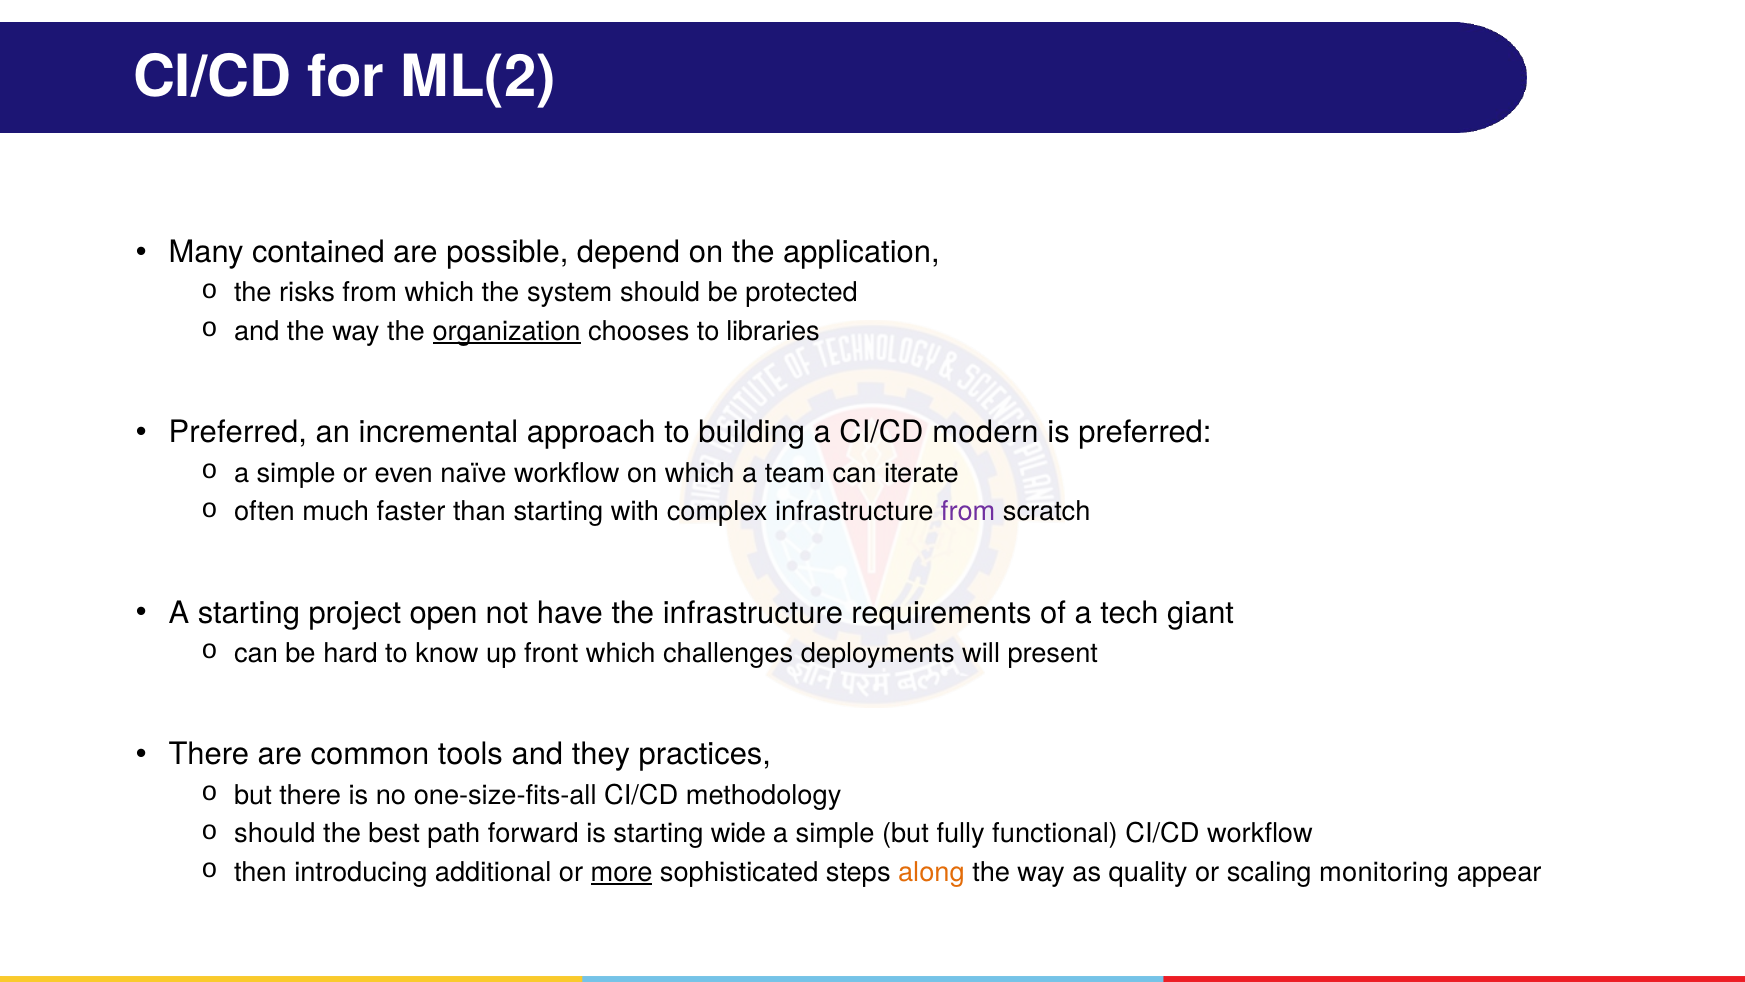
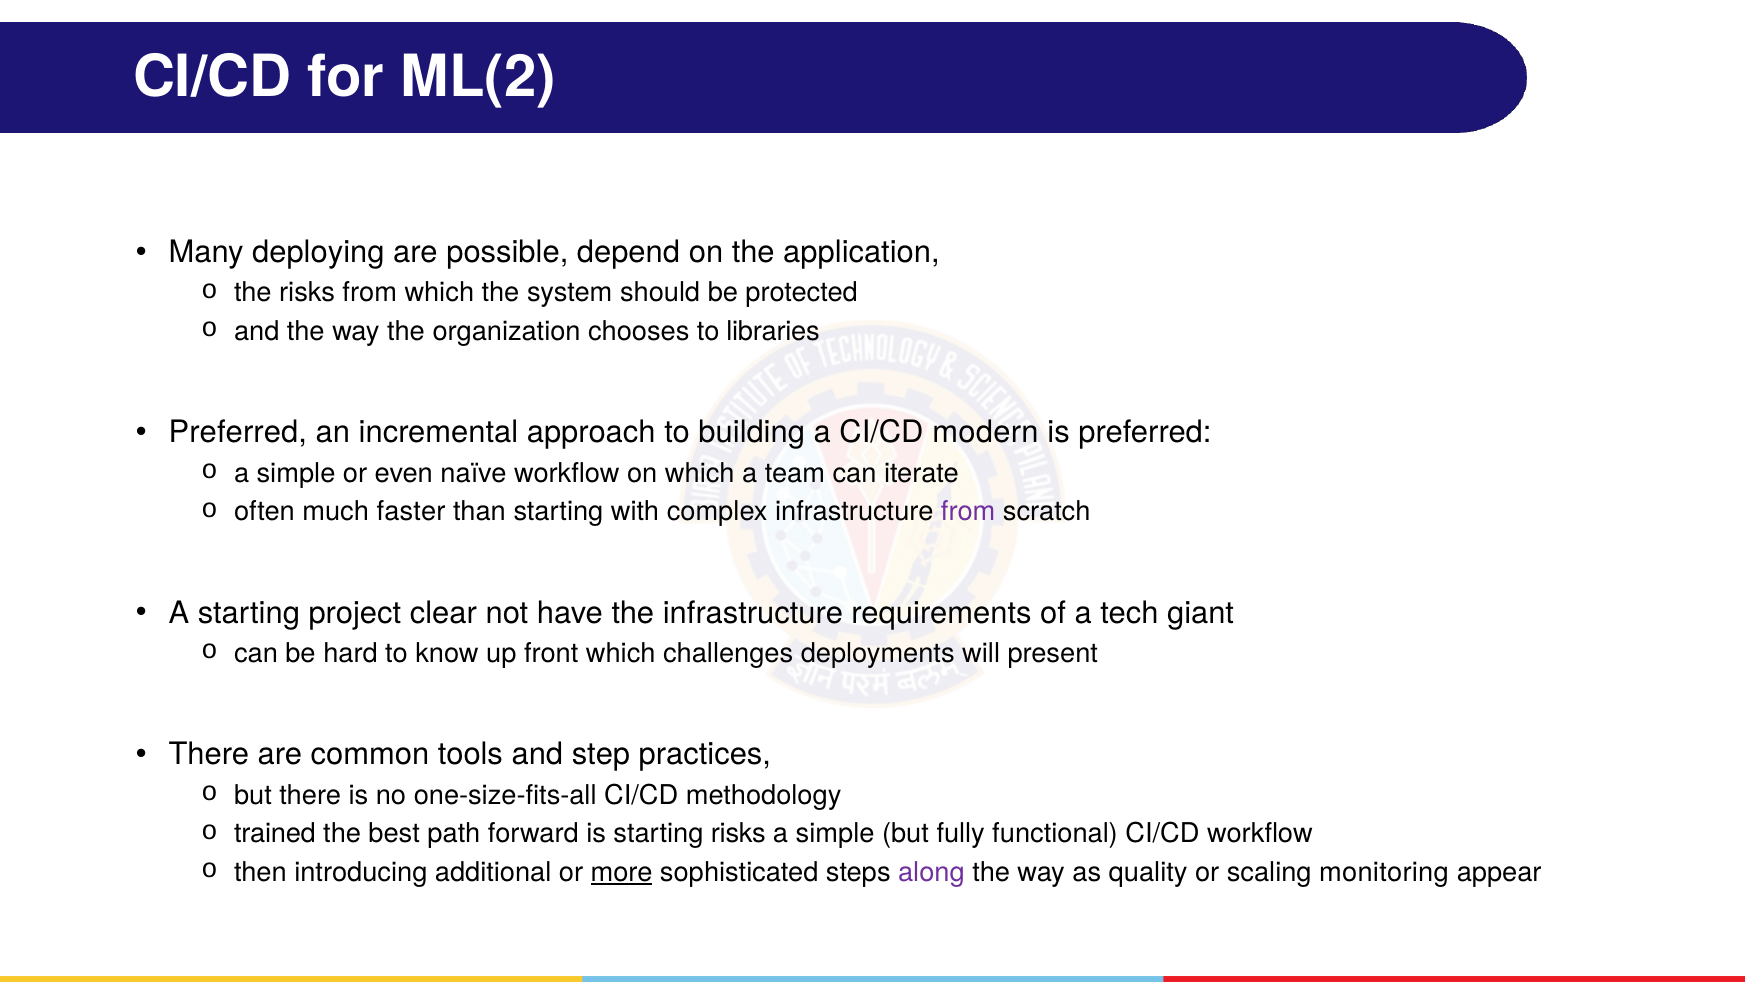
contained: contained -> deploying (318, 252)
organization underline: present -> none (507, 331)
open: open -> clear (443, 613)
they: they -> step (601, 754)
should: should -> trained (275, 833)
starting wide: wide -> risks (738, 833)
along colour: orange -> purple (931, 872)
